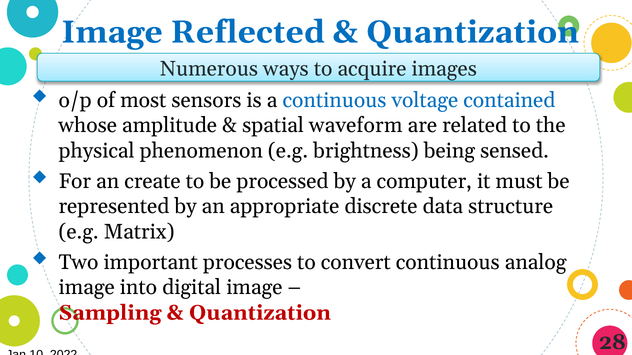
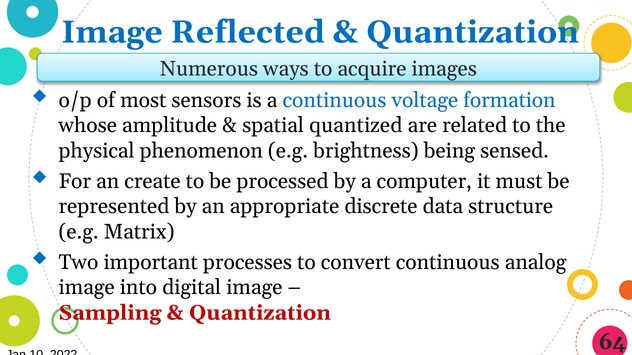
contained: contained -> formation (509, 100)
waveform: waveform -> quantized (356, 126)
28: 28 -> 64 (612, 343)
